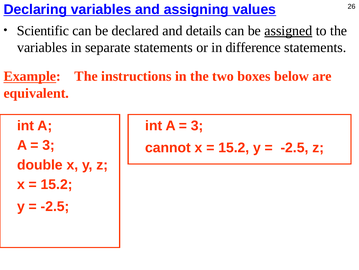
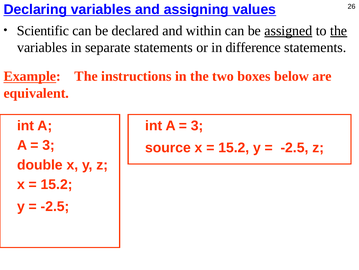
details: details -> within (204, 31)
the underline: none -> present (339, 31)
cannot: cannot -> source (168, 147)
